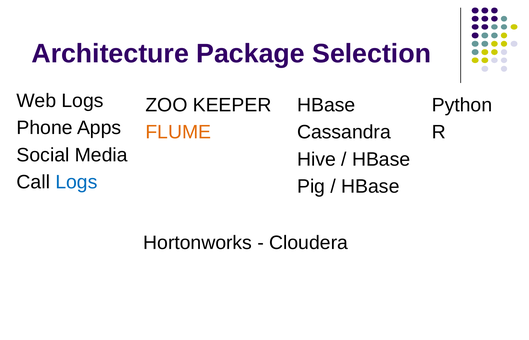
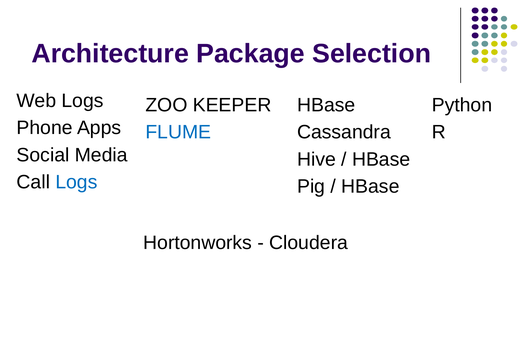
FLUME colour: orange -> blue (178, 132)
